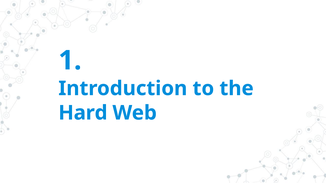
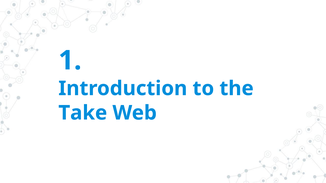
Hard: Hard -> Take (83, 113)
